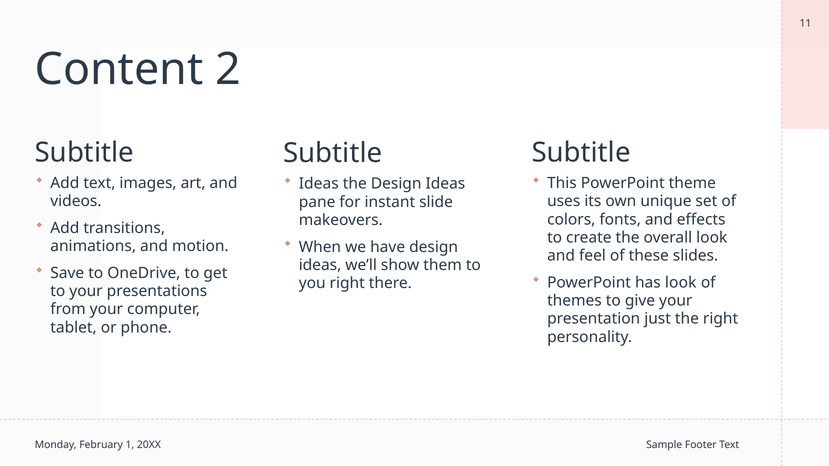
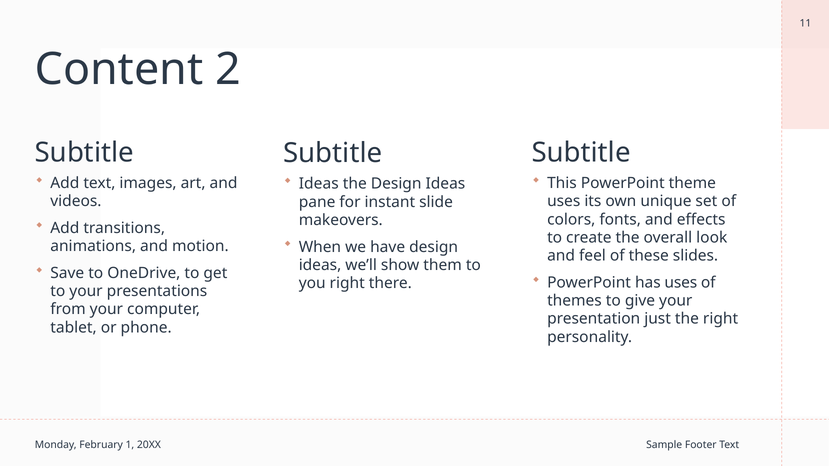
has look: look -> uses (681, 283)
